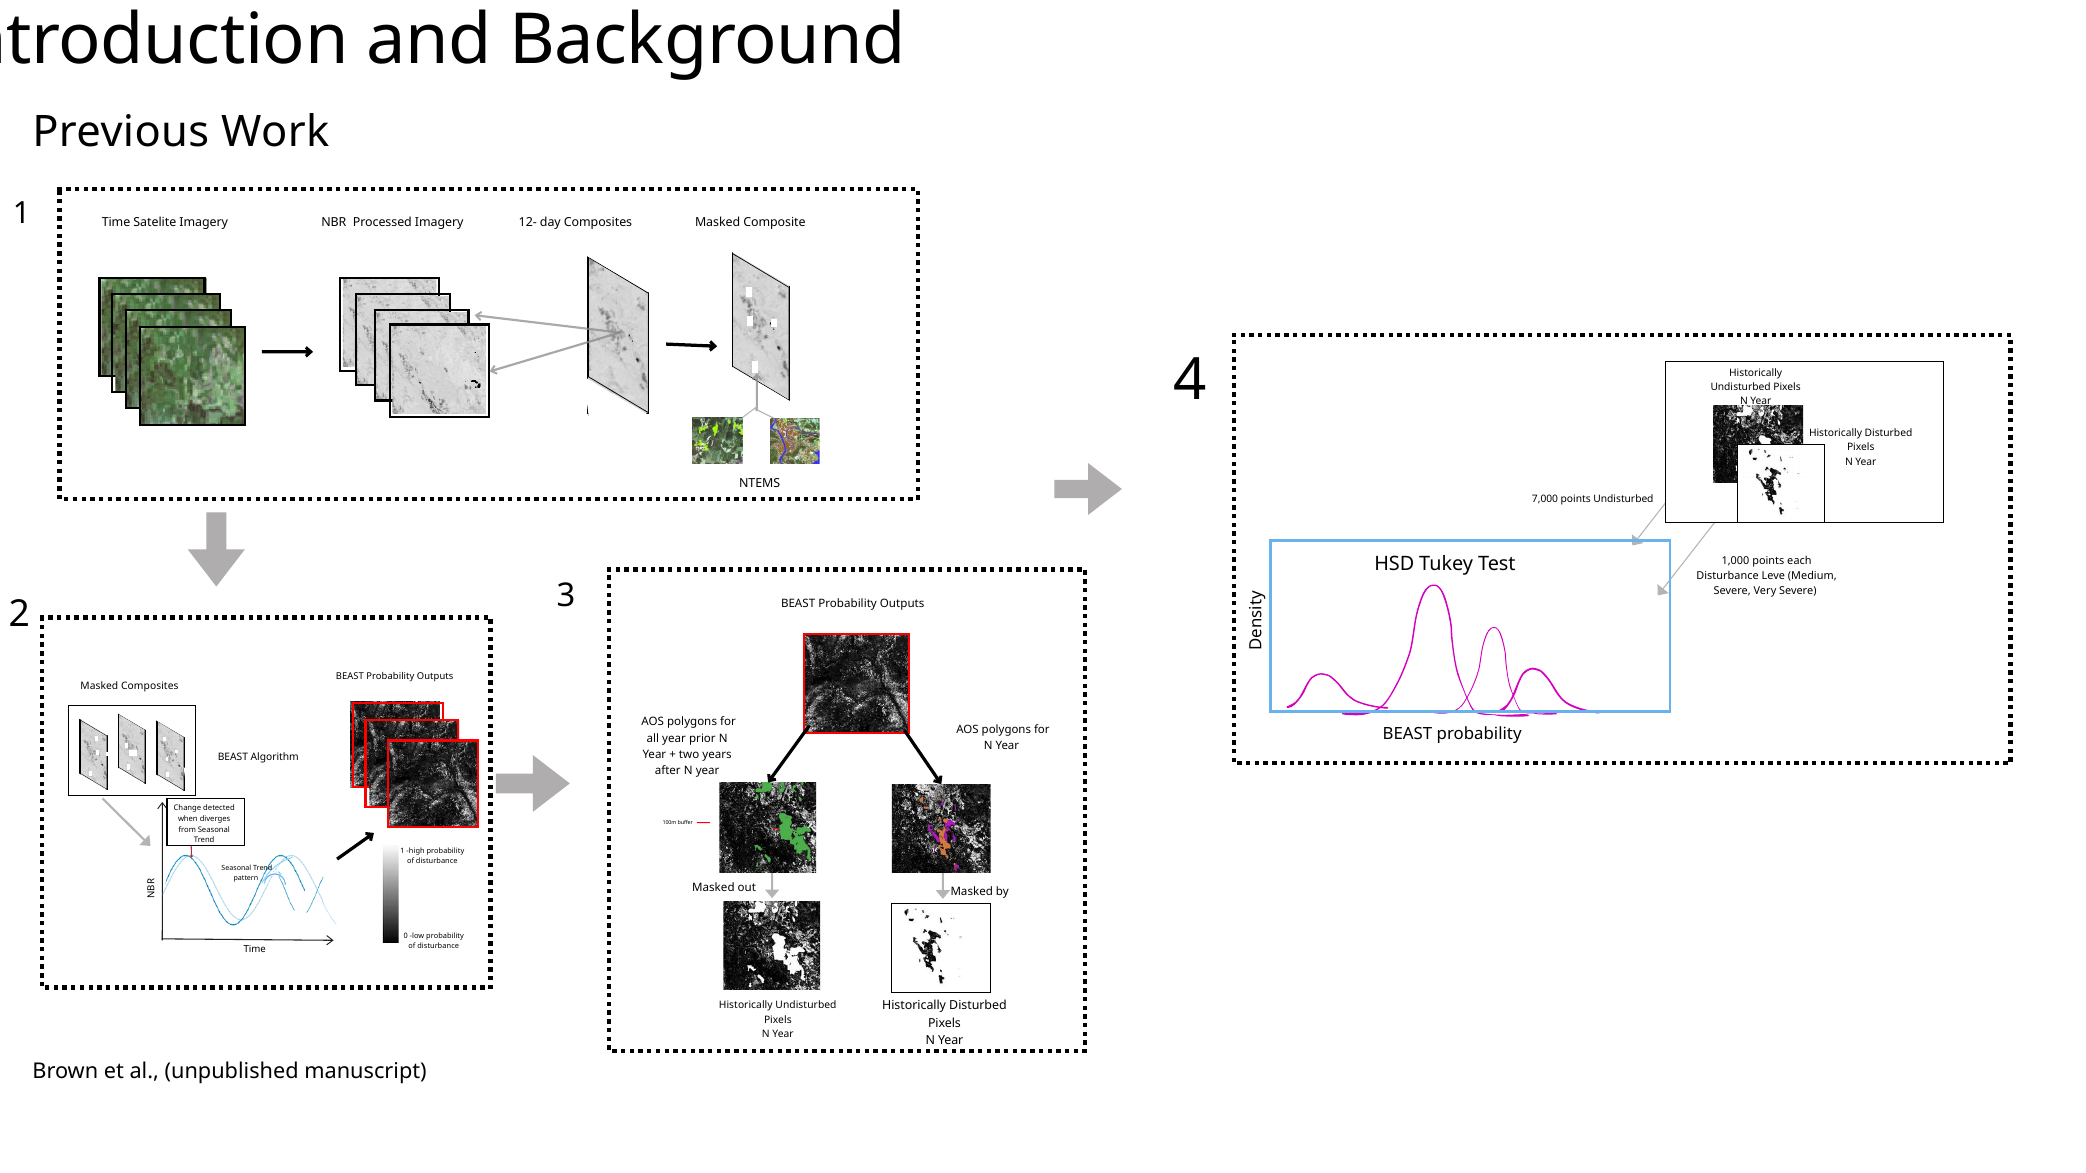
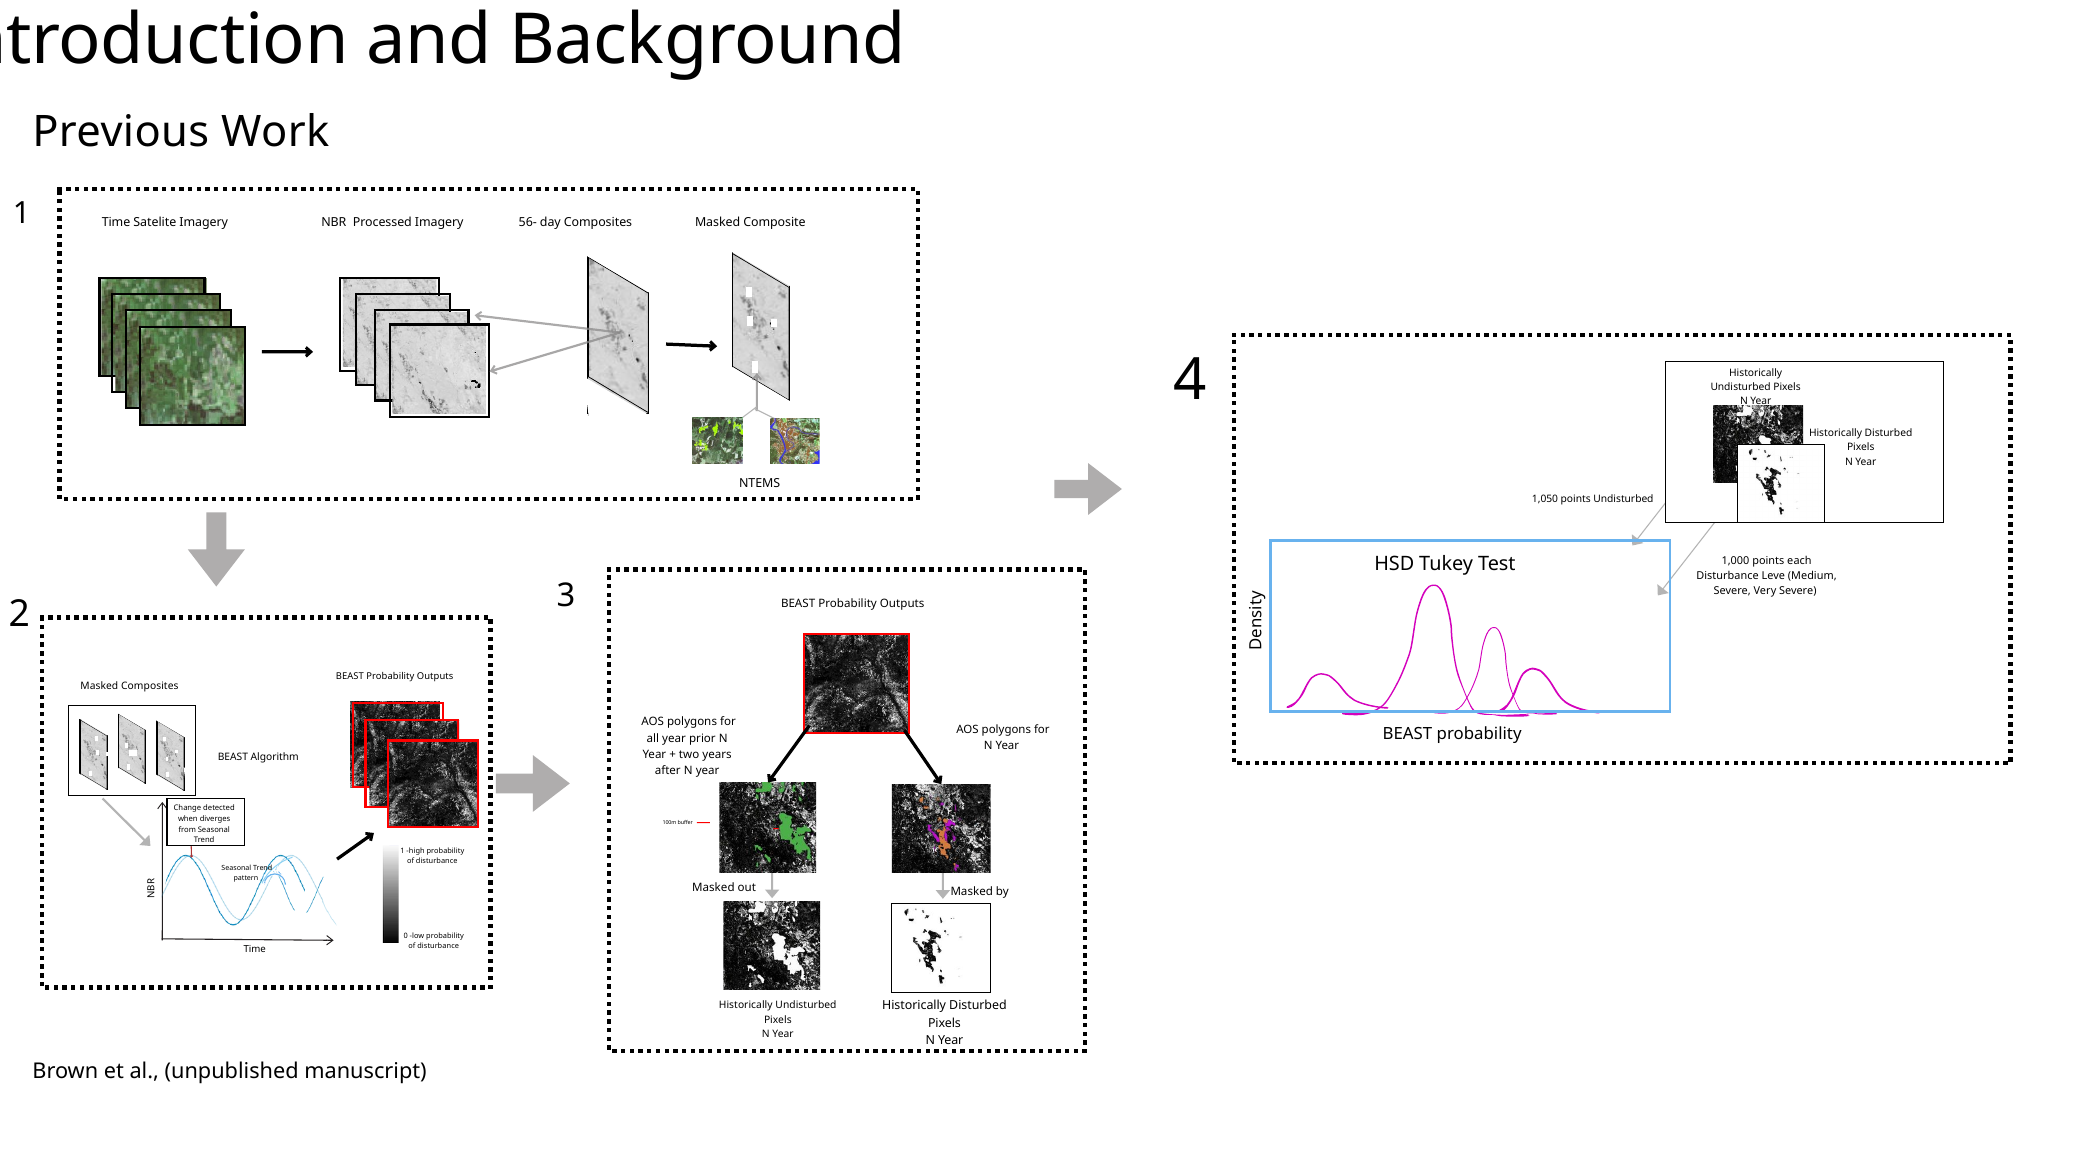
12-: 12- -> 56- (528, 222)
7,000: 7,000 -> 1,050 (1545, 499)
